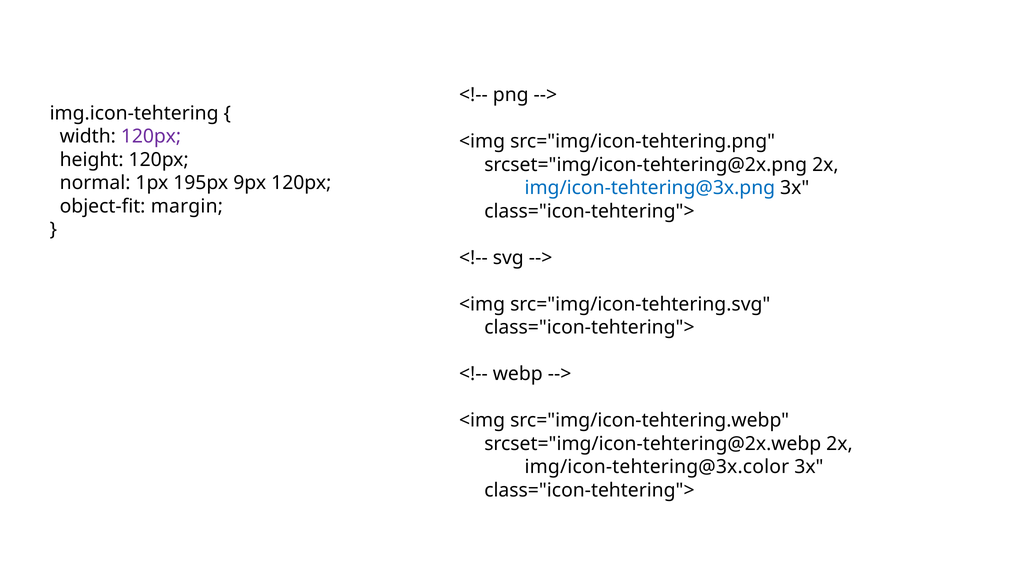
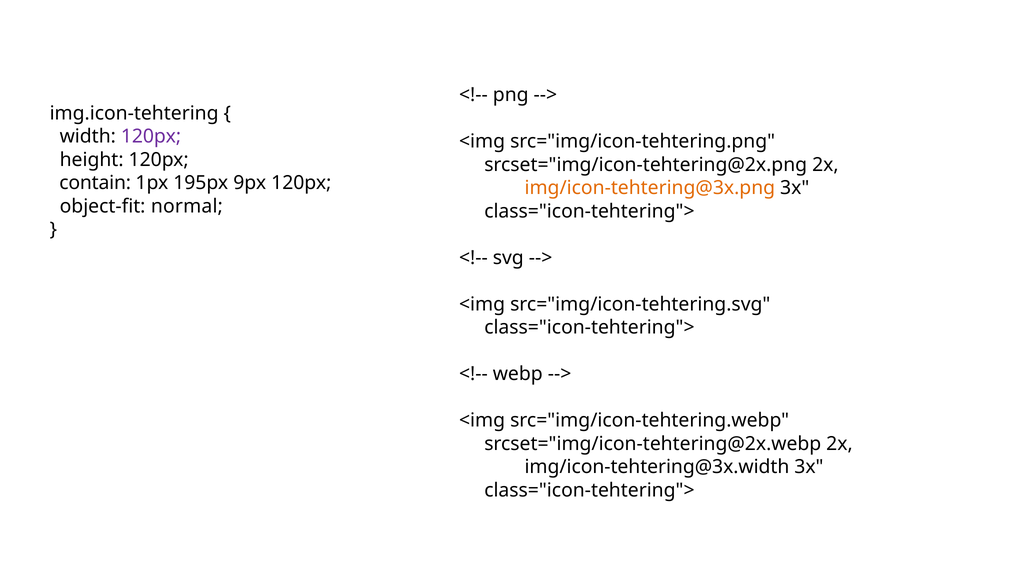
normal: normal -> contain (95, 183)
img/icon-tehtering@3x.png colour: blue -> orange (650, 188)
margin: margin -> normal (187, 206)
img/icon-tehtering@3x.color: img/icon-tehtering@3x.color -> img/icon-tehtering@3x.width (657, 467)
